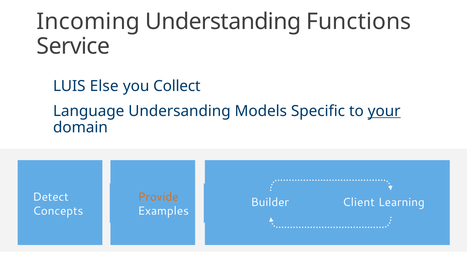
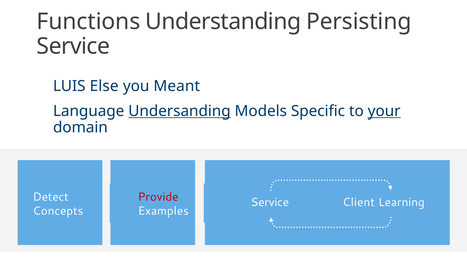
Incoming: Incoming -> Functions (88, 22)
Functions: Functions -> Persisting (359, 22)
Collect: Collect -> Meant (177, 86)
Undersanding underline: none -> present (179, 111)
Provide colour: orange -> red (158, 197)
Builder: Builder -> Service (270, 202)
